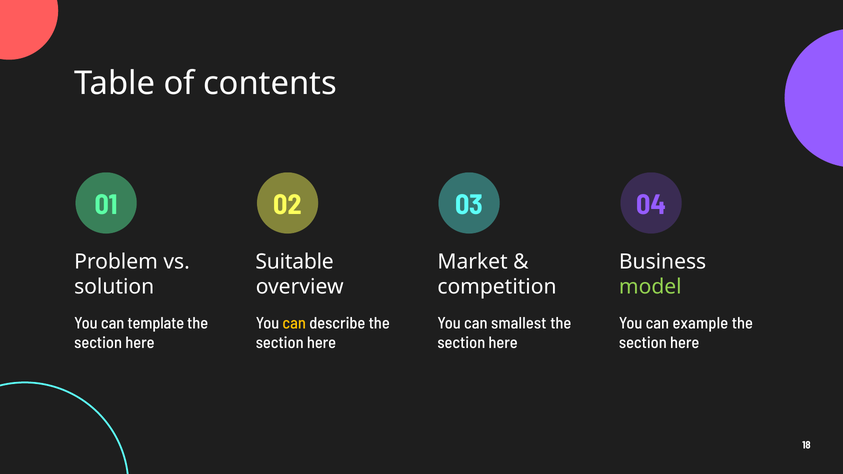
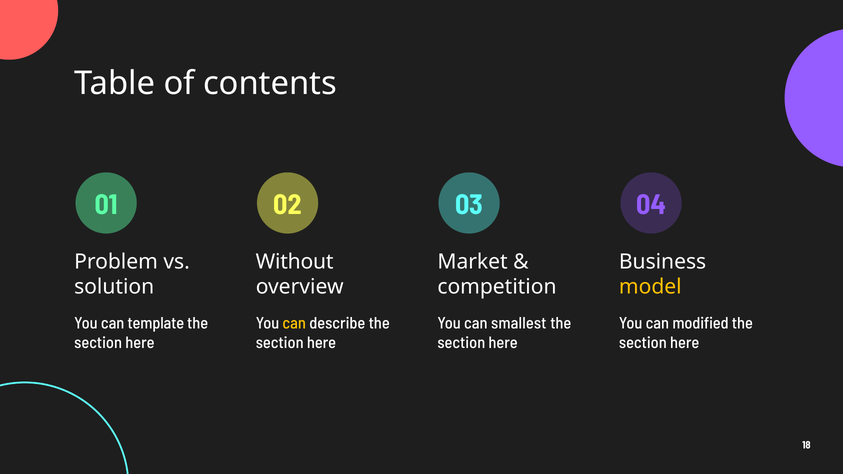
Suitable: Suitable -> Without (295, 262)
model colour: light green -> yellow (650, 287)
example: example -> modified (701, 323)
